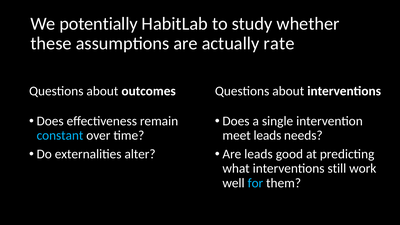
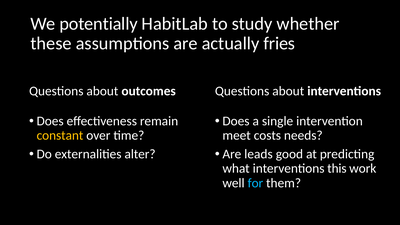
rate: rate -> fries (279, 44)
constant colour: light blue -> yellow (60, 136)
meet leads: leads -> costs (267, 136)
still: still -> this (337, 169)
